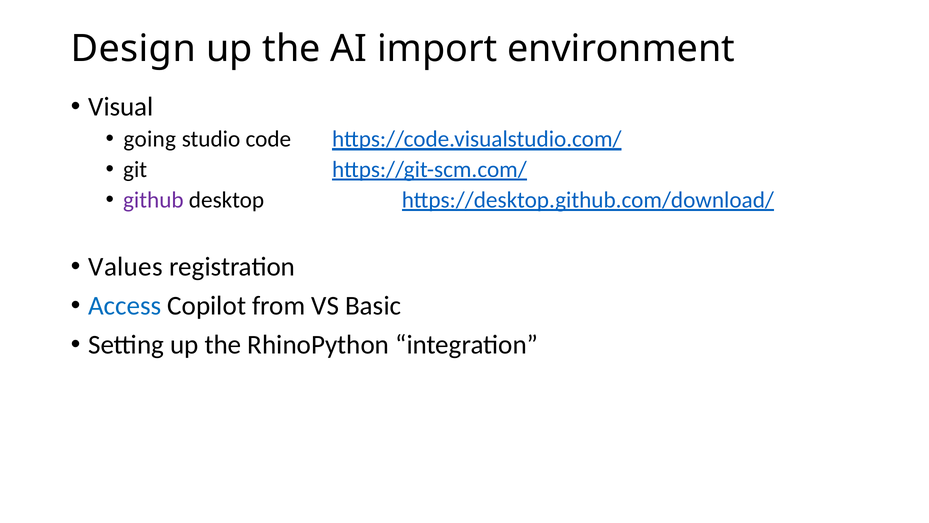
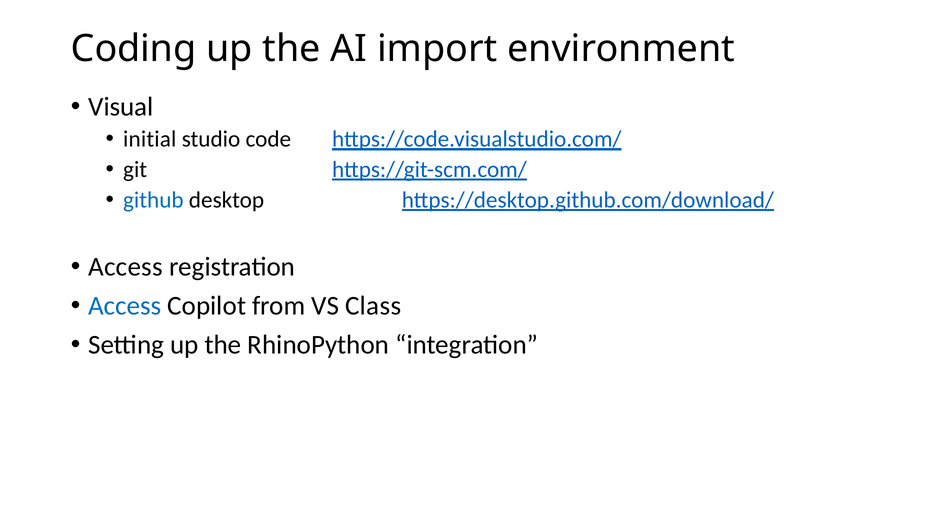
Design: Design -> Coding (134, 49)
going: going -> initial (150, 139)
github colour: purple -> blue (153, 200)
Values: Values -> Access (126, 267)
Basic: Basic -> Class (373, 305)
